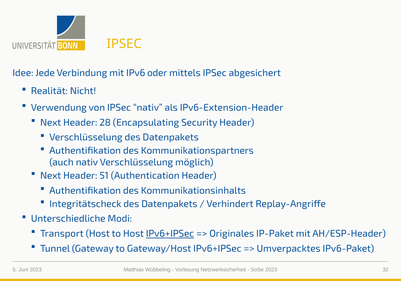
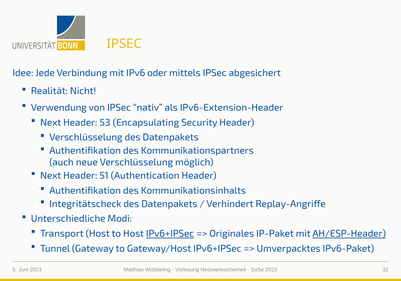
28: 28 -> 53 (105, 123)
auch nativ: nativ -> neue (87, 162)
AH/ESP-Header underline: none -> present (349, 234)
